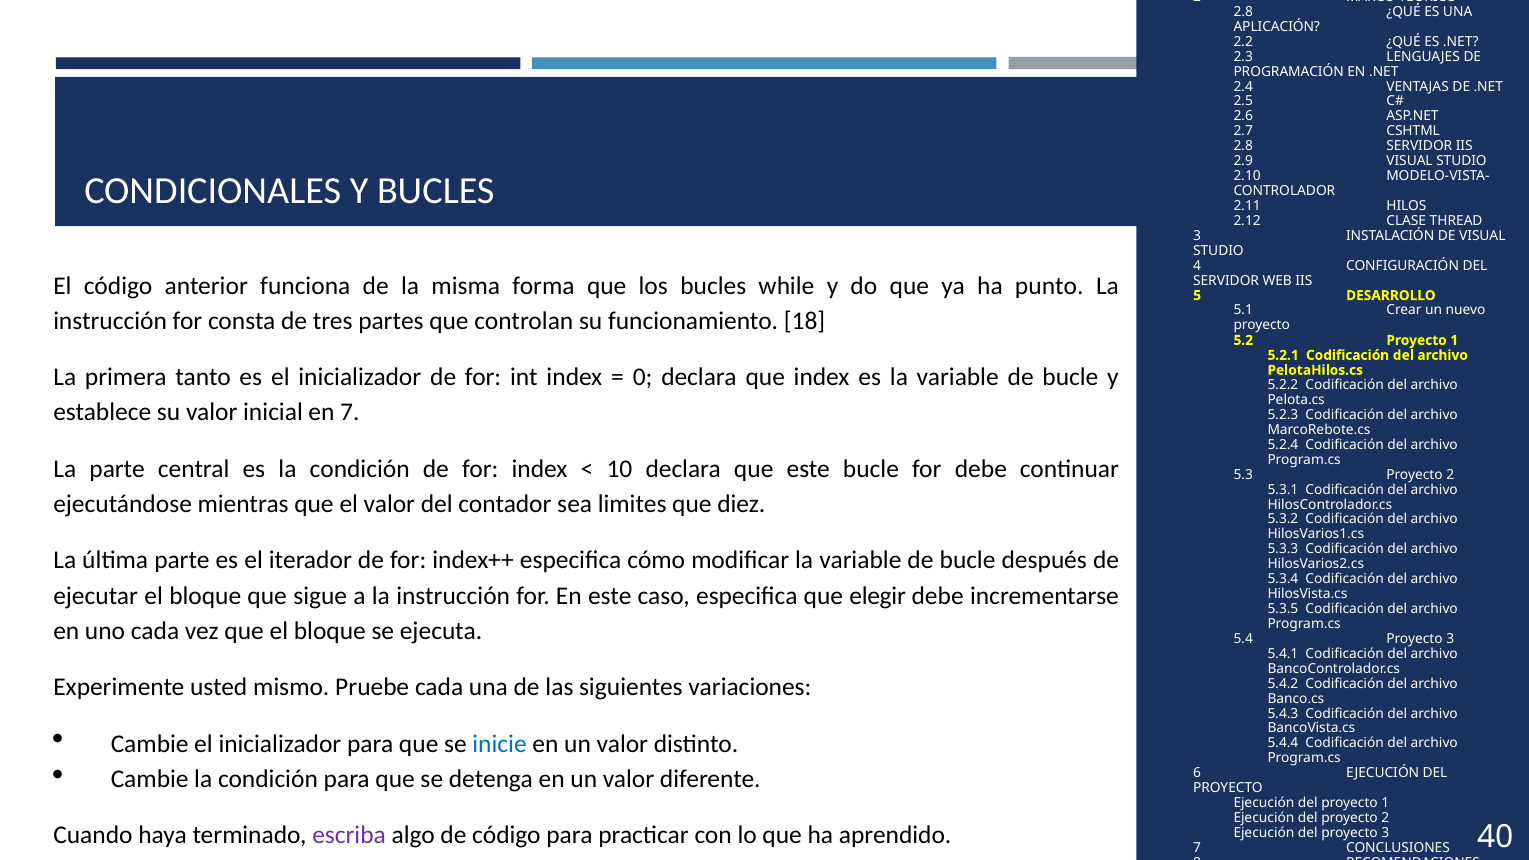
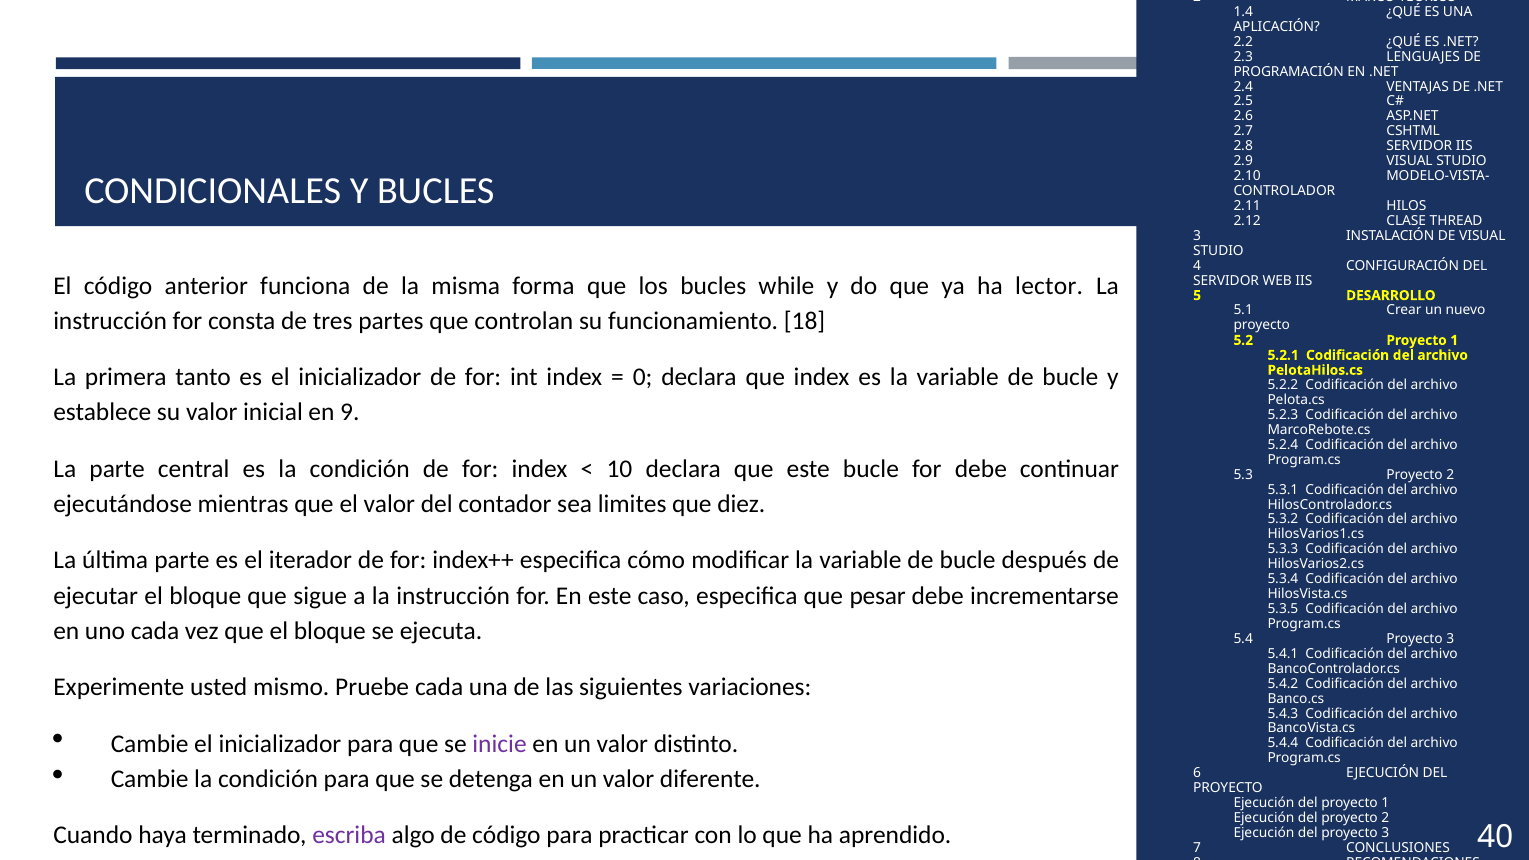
2.8: 2.8 -> 1.4 (1243, 12)
punto: punto -> lector (1049, 286)
en 7: 7 -> 9 (350, 413)
elegir: elegir -> pesar (878, 596)
inicie colour: blue -> purple (500, 744)
